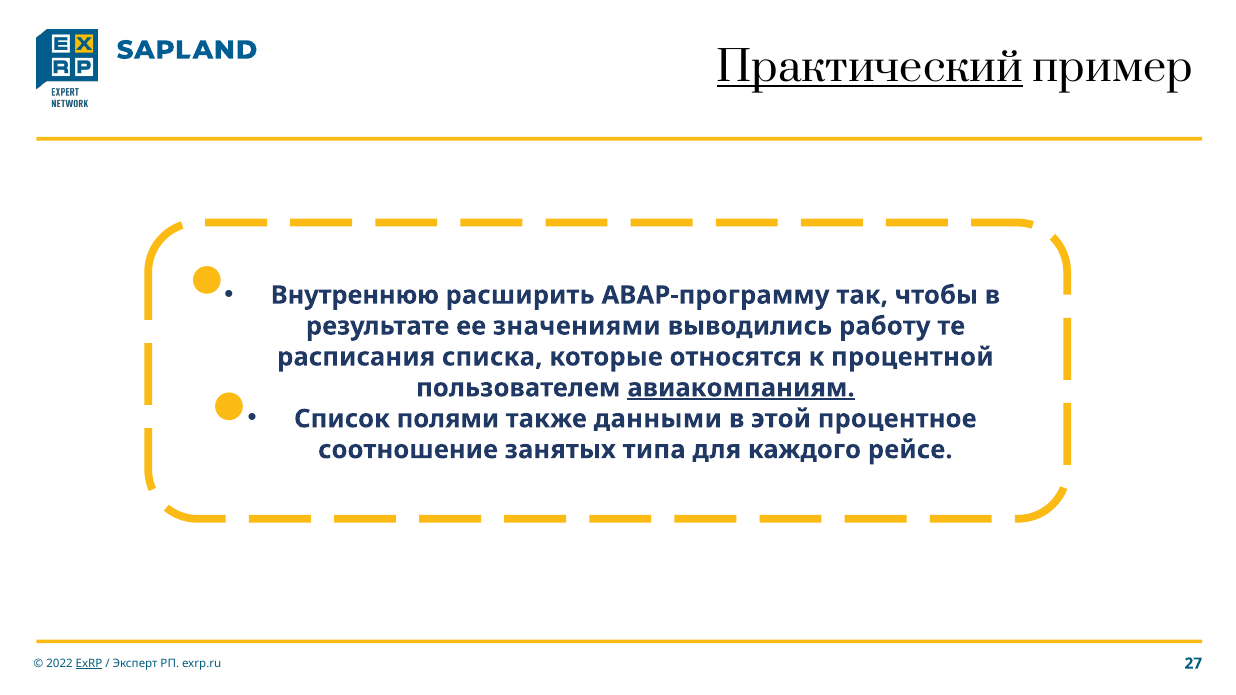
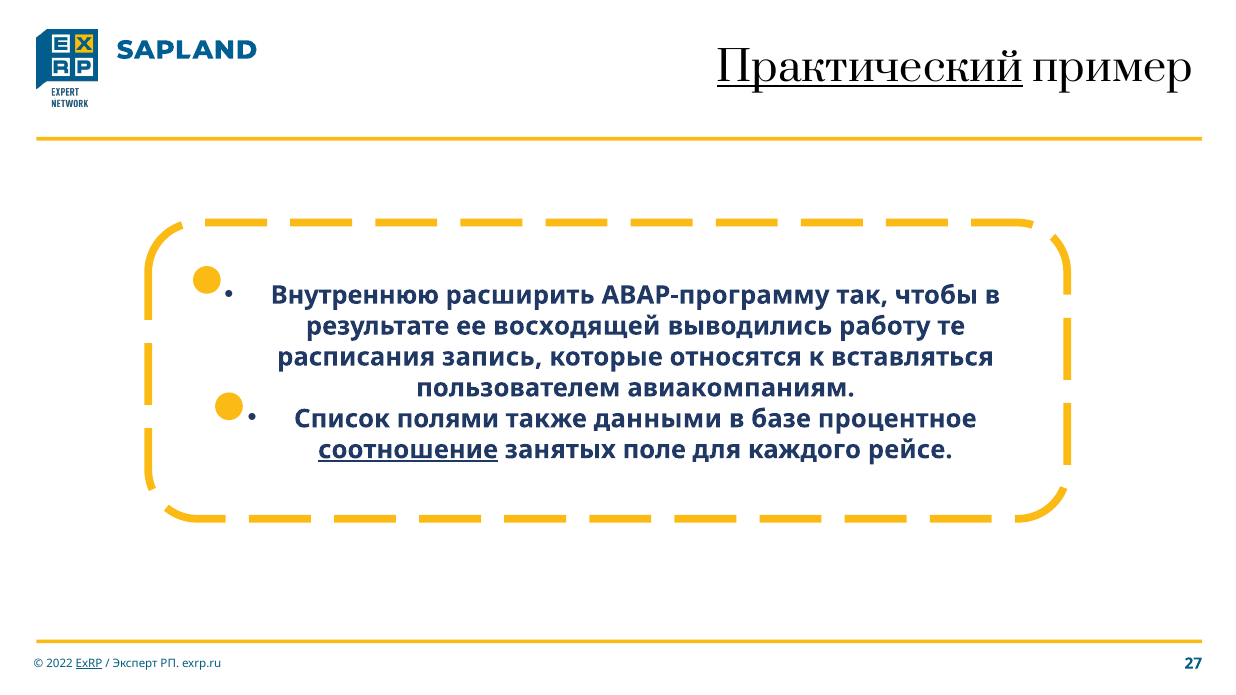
значениями: значениями -> восходящей (577, 326)
списка: списка -> запись (492, 357)
процентной: процентной -> вставляться (912, 357)
авиакомпаниям underline: present -> none (741, 388)
этой: этой -> базе (781, 419)
соотношение underline: none -> present (408, 450)
типа: типа -> поле (654, 450)
